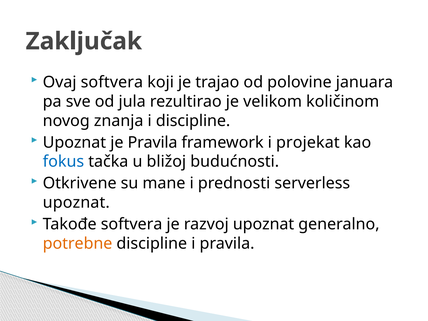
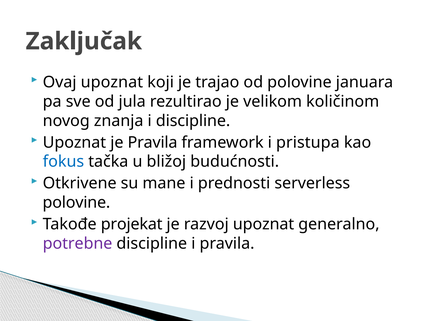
Ovaj softvera: softvera -> upoznat (112, 82)
projekat: projekat -> pristupa (308, 142)
upoznat: upoznat -> polovine (76, 203)
Takođe softvera: softvera -> projekat (132, 224)
potrebne colour: orange -> purple (78, 244)
